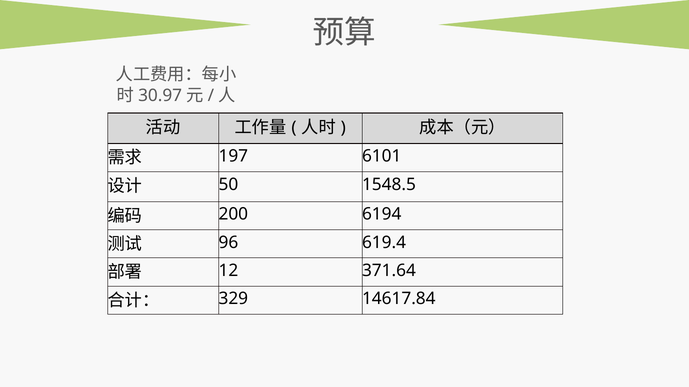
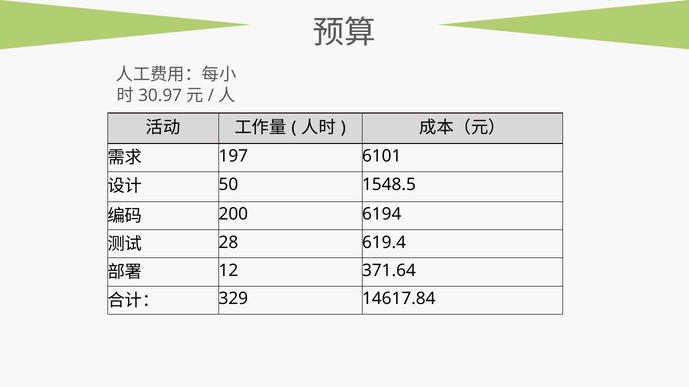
96: 96 -> 28 (228, 243)
